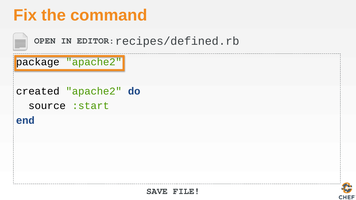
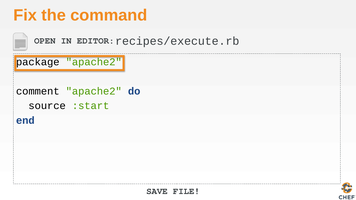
recipes/defined.rb: recipes/defined.rb -> recipes/execute.rb (177, 41)
created: created -> comment (38, 91)
